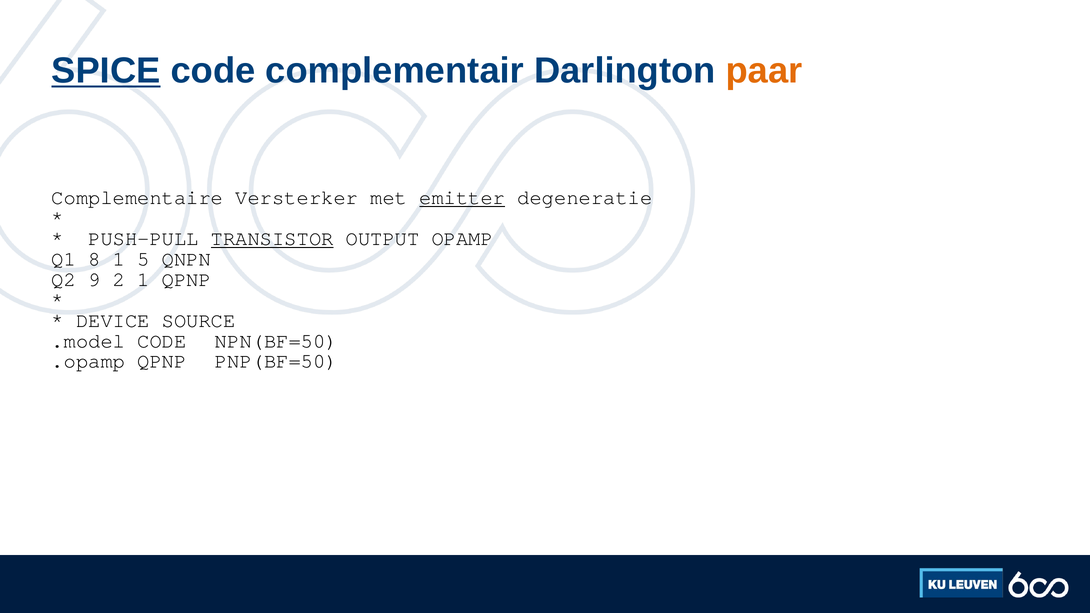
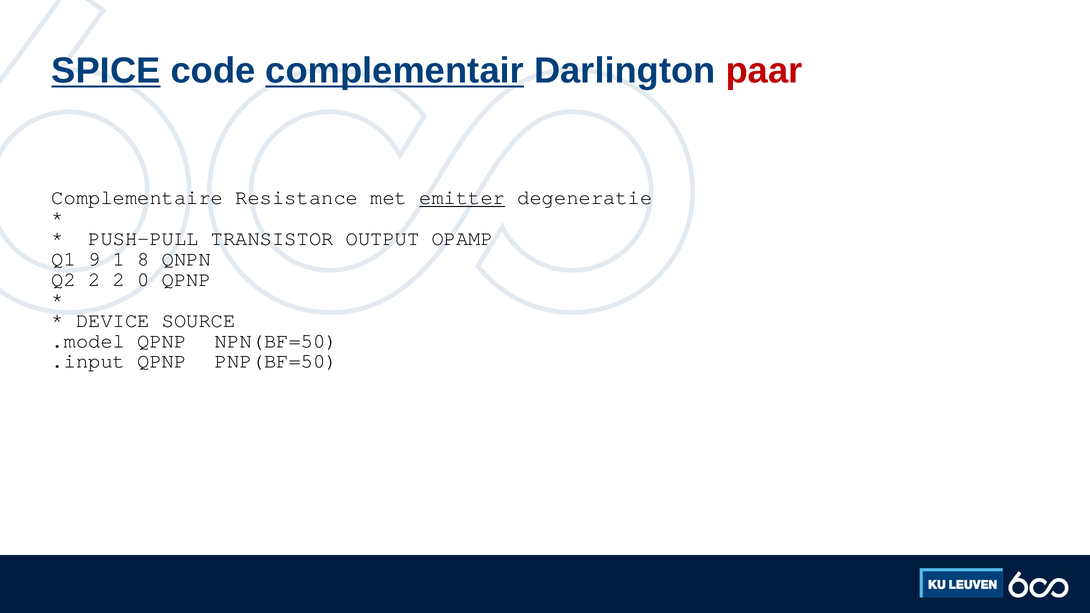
complementair underline: none -> present (395, 71)
paar colour: orange -> red (764, 71)
Versterker: Versterker -> Resistance (297, 198)
TRANSISTOR underline: present -> none (272, 239)
8: 8 -> 9 (94, 259)
5: 5 -> 8 (143, 259)
Q2 9: 9 -> 2 (94, 280)
2 1: 1 -> 0 (143, 280)
.model CODE: CODE -> QPNP (162, 341)
.opamp: .opamp -> .input (88, 361)
